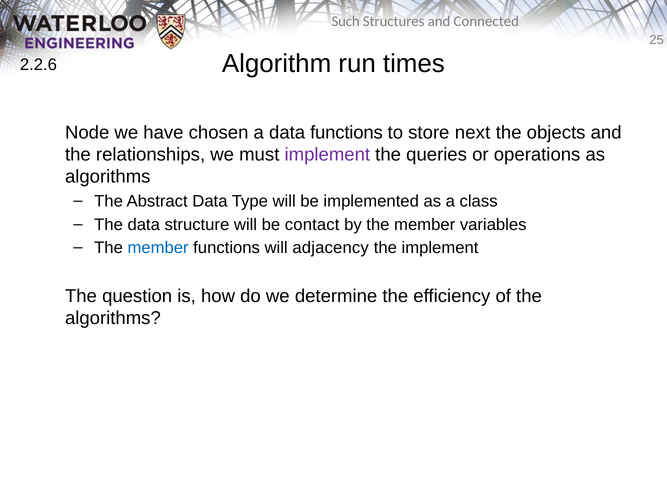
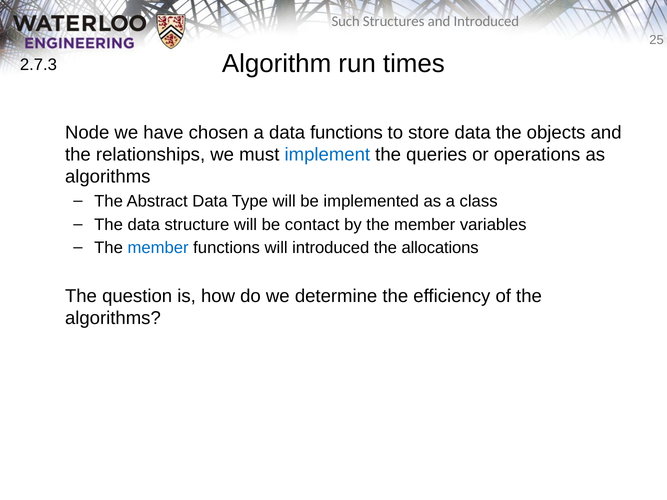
and Connected: Connected -> Introduced (486, 21)
2.2.6: 2.2.6 -> 2.7.3 (38, 65)
store next: next -> data (473, 132)
implement colour: purple -> blue (327, 155)
will adjacency: adjacency -> introduced (331, 248)
the implement: implement -> allocations (440, 248)
